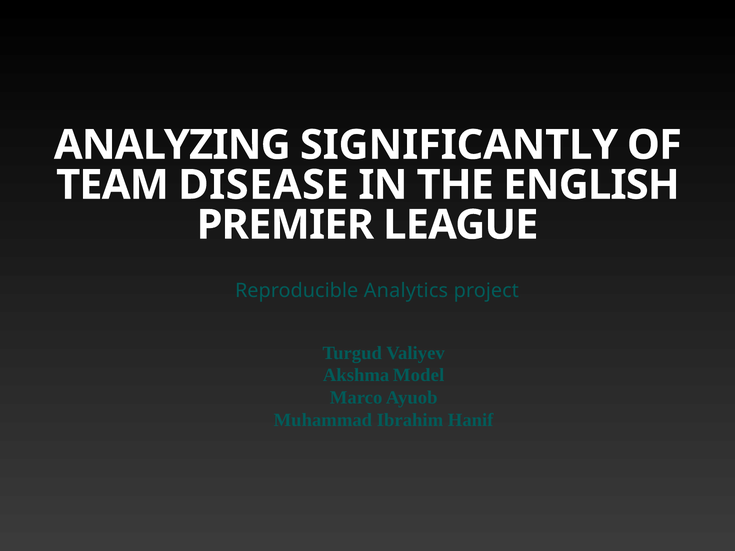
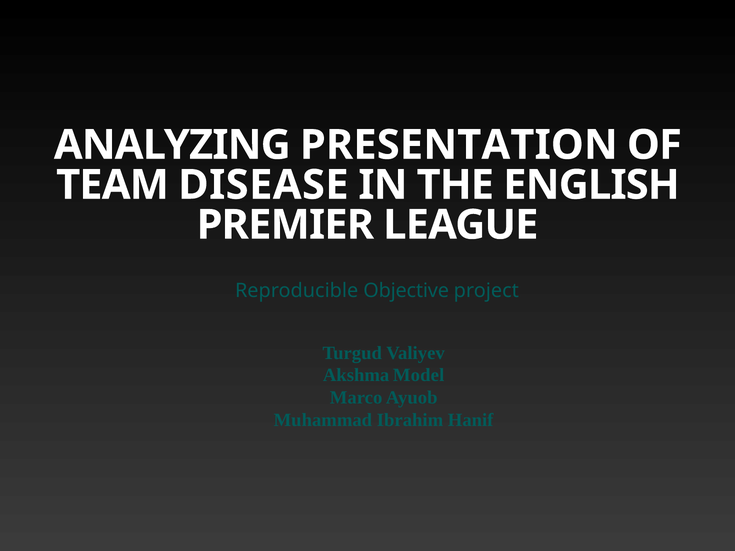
SIGNIFICANTLY: SIGNIFICANTLY -> PRESENTATION (459, 145)
Analytics: Analytics -> Objective (406, 291)
